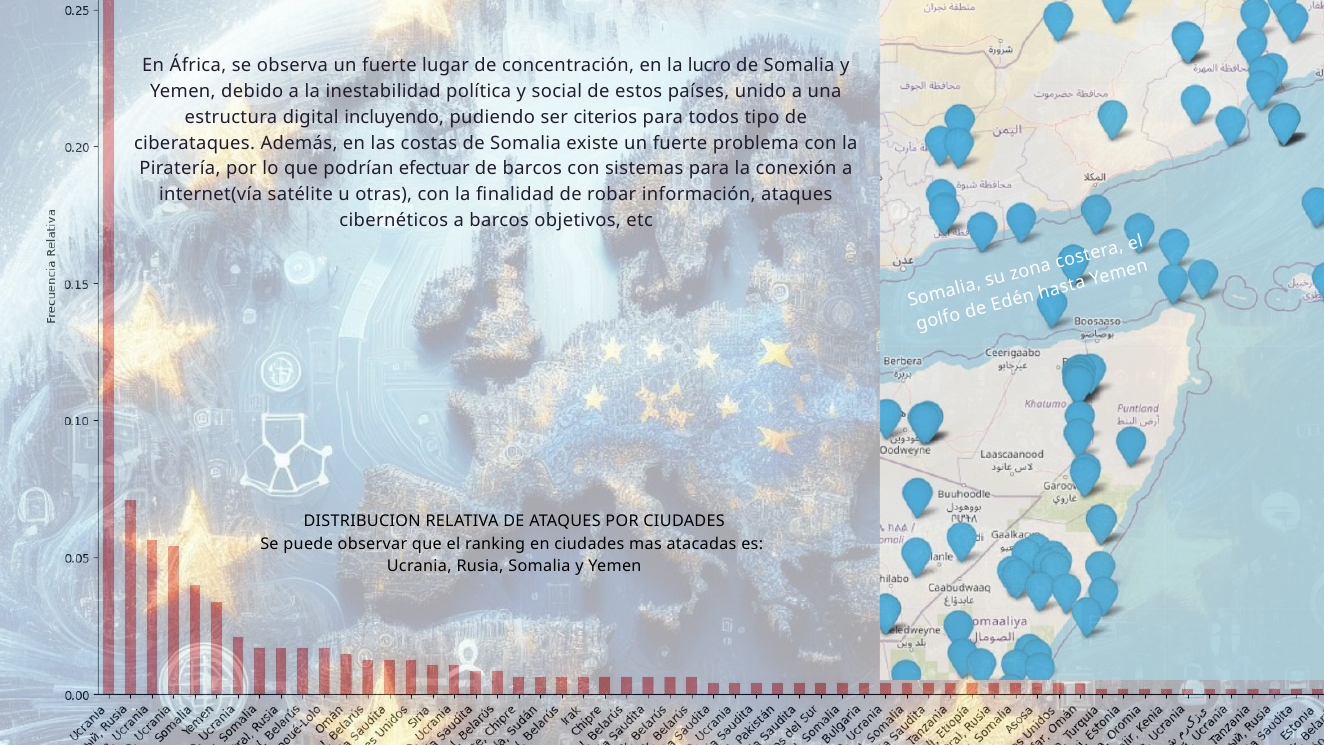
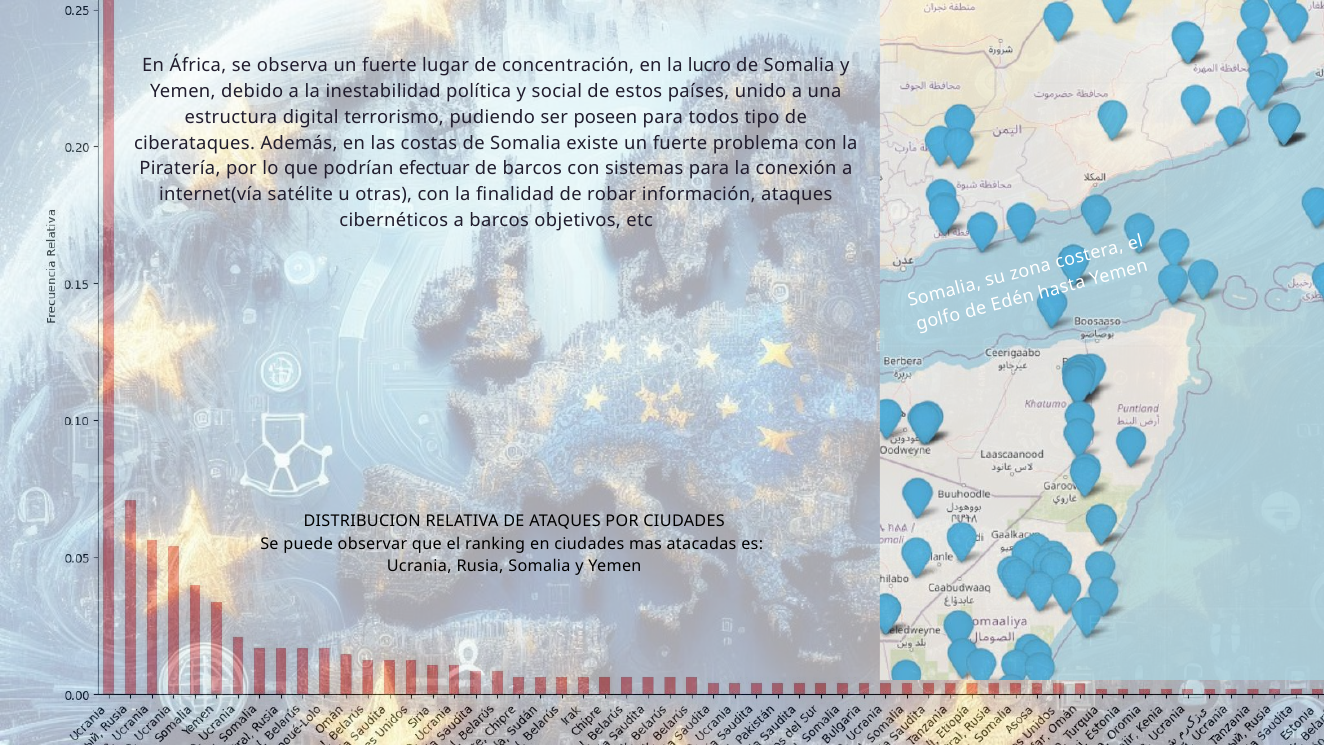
incluyendo: incluyendo -> terrorismo (394, 117)
citerios: citerios -> poseen (605, 117)
